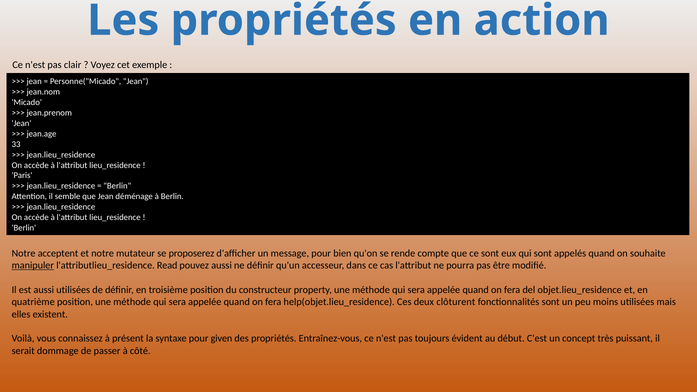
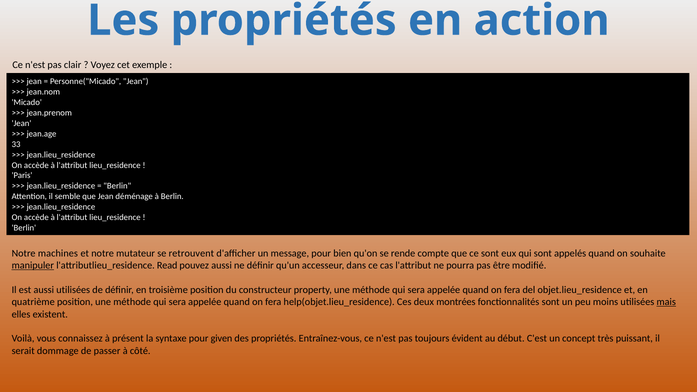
acceptent: acceptent -> machines (58, 253)
proposerez: proposerez -> retrouvent (191, 253)
clôturent: clôturent -> montrées (456, 302)
mais underline: none -> present (666, 302)
